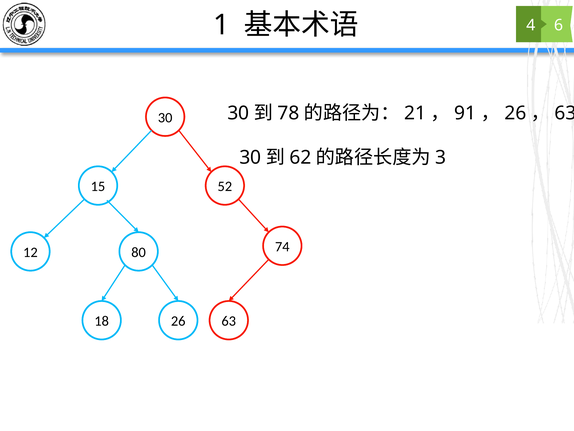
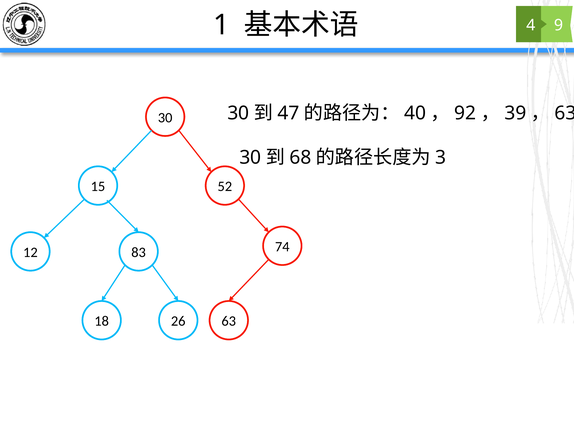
6: 6 -> 9 (559, 25)
78: 78 -> 47 (288, 113)
21: 21 -> 40 (415, 113)
91: 91 -> 92 (465, 113)
26: 26 -> 39 (515, 113)
62: 62 -> 68 (300, 157)
80: 80 -> 83 (139, 252)
